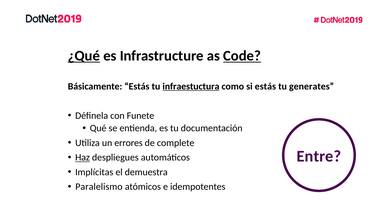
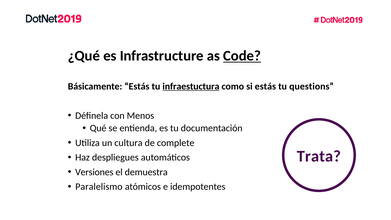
¿Qué underline: present -> none (84, 56)
generates: generates -> questions (312, 86)
Funete: Funete -> Menos (140, 116)
errores: errores -> cultura (128, 143)
Entre: Entre -> Trata (319, 156)
Haz underline: present -> none (83, 157)
Implícitas: Implícitas -> Versiones (94, 172)
